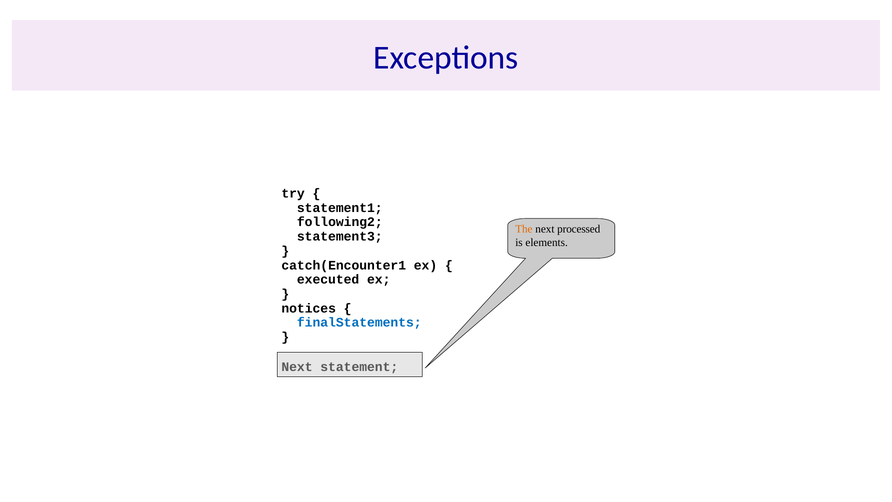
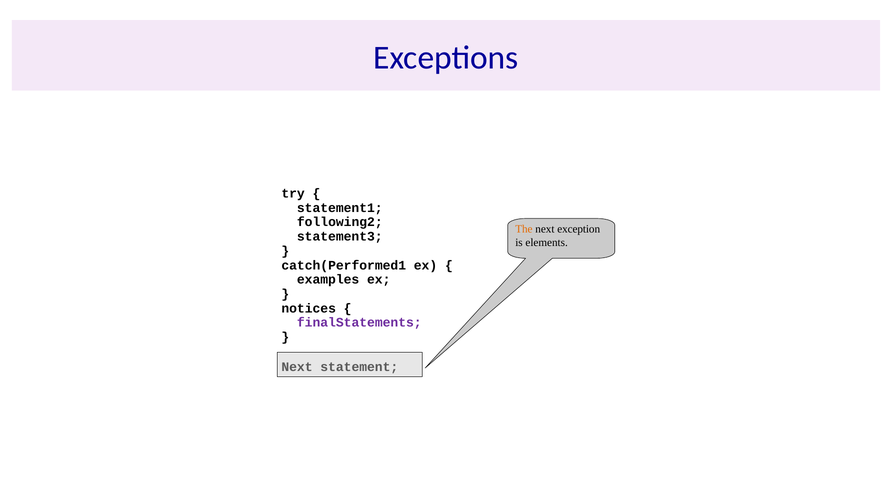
processed: processed -> exception (579, 229)
catch(Encounter1: catch(Encounter1 -> catch(Performed1 (344, 265)
executed: executed -> examples (328, 279)
finalStatements colour: blue -> purple (359, 323)
